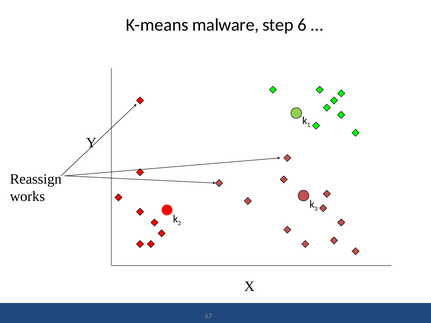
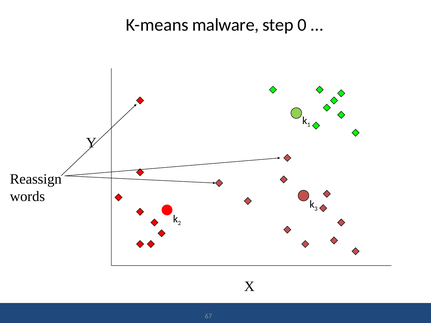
6: 6 -> 0 (302, 25)
works: works -> words (27, 196)
